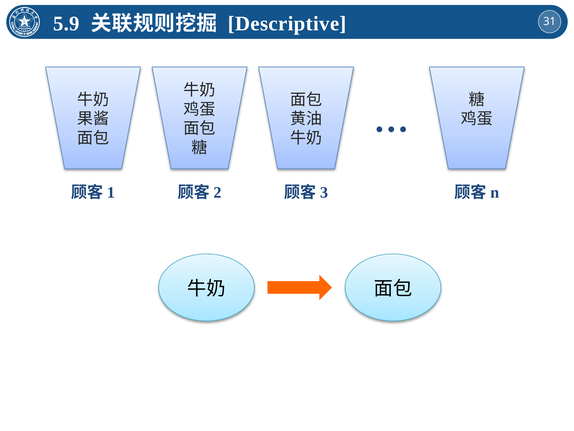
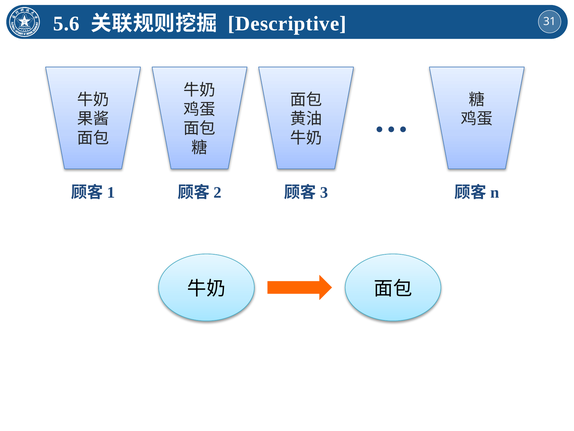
5.9: 5.9 -> 5.6 (66, 23)
